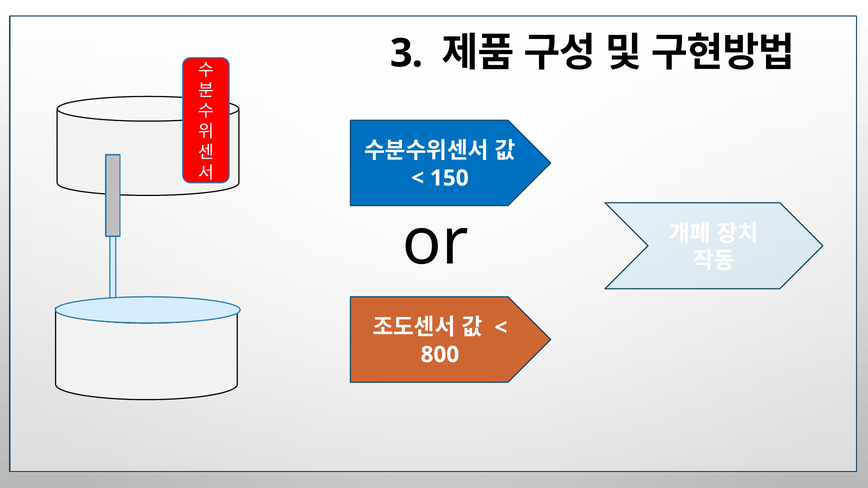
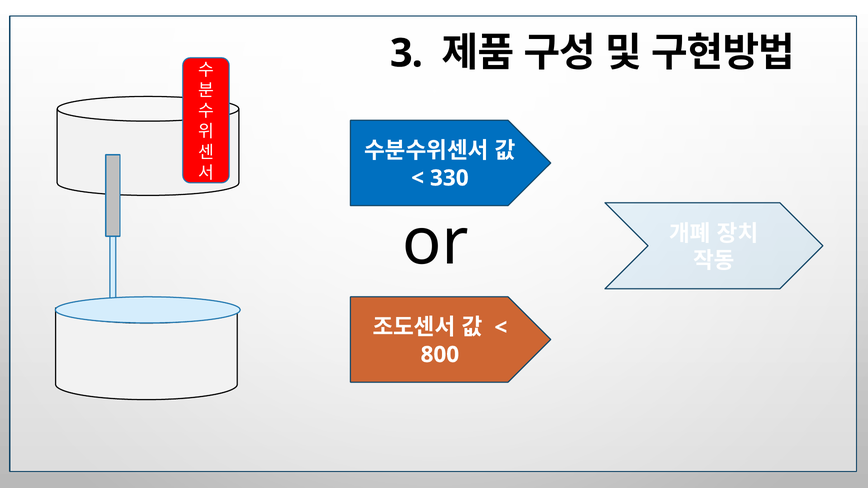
150: 150 -> 330 (449, 178)
